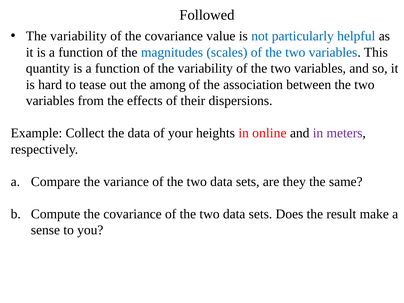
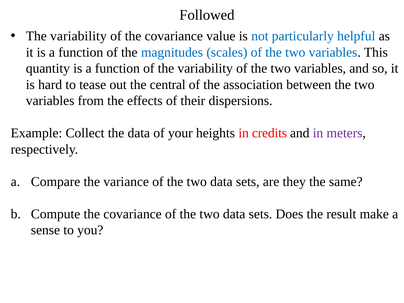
among: among -> central (168, 85)
online: online -> credits (269, 133)
